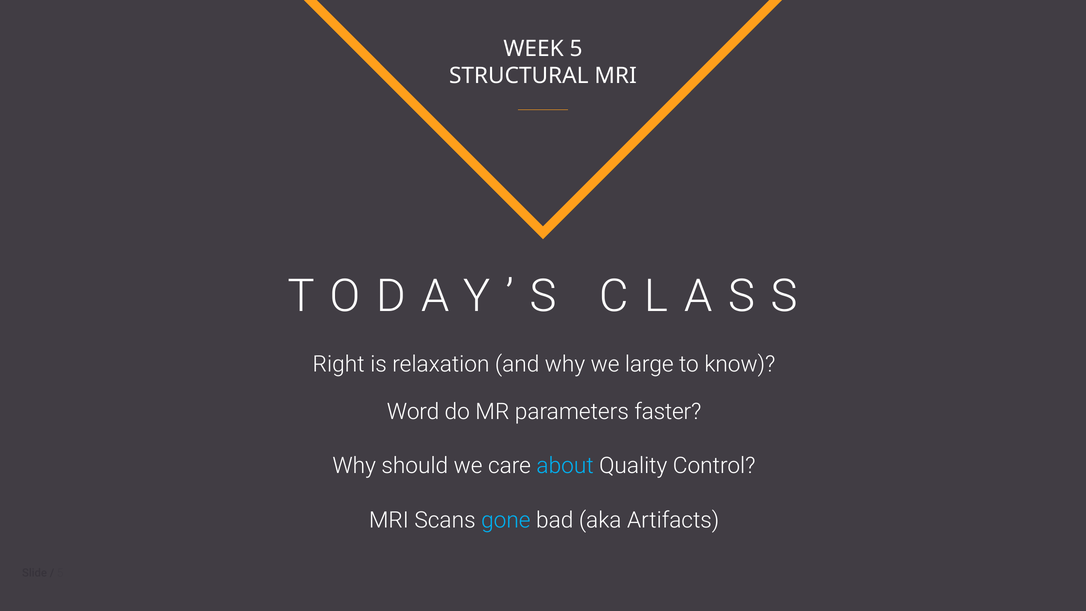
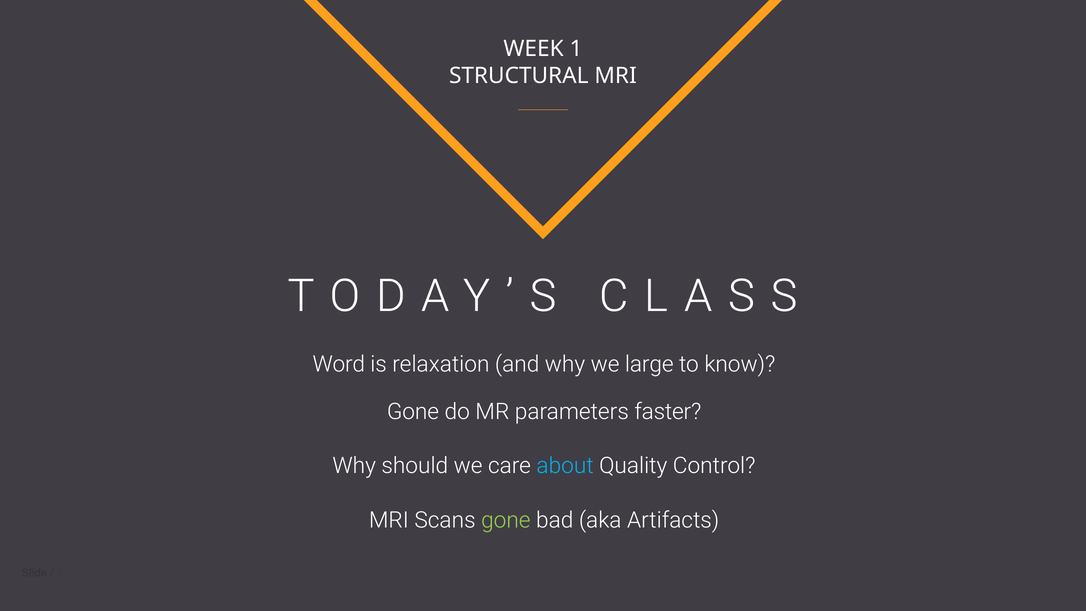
WEEK 5: 5 -> 1 (576, 49)
Right: Right -> Word (339, 364)
Word: Word -> Gone (413, 411)
gone colour: light blue -> light green (506, 520)
